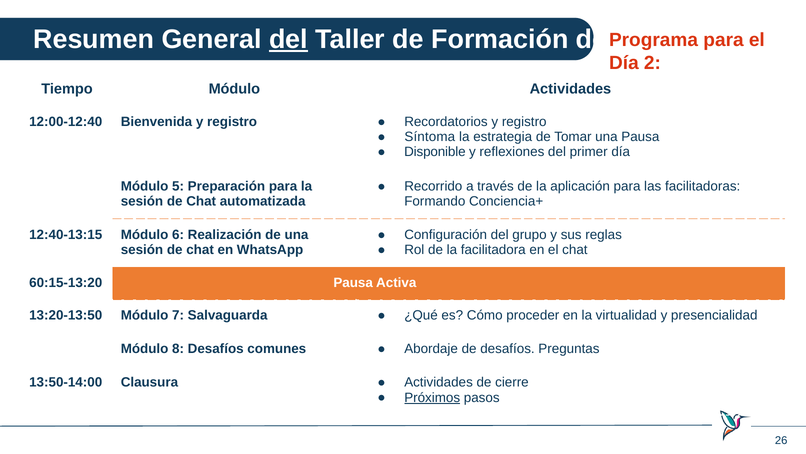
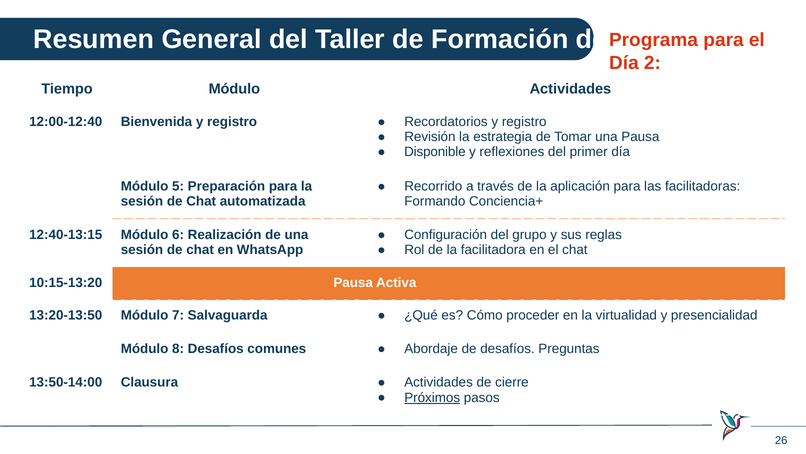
del underline: present -> none (288, 39)
Síntoma: Síntoma -> Revisión (430, 137)
60:15-13:20: 60:15-13:20 -> 10:15-13:20 (66, 283)
